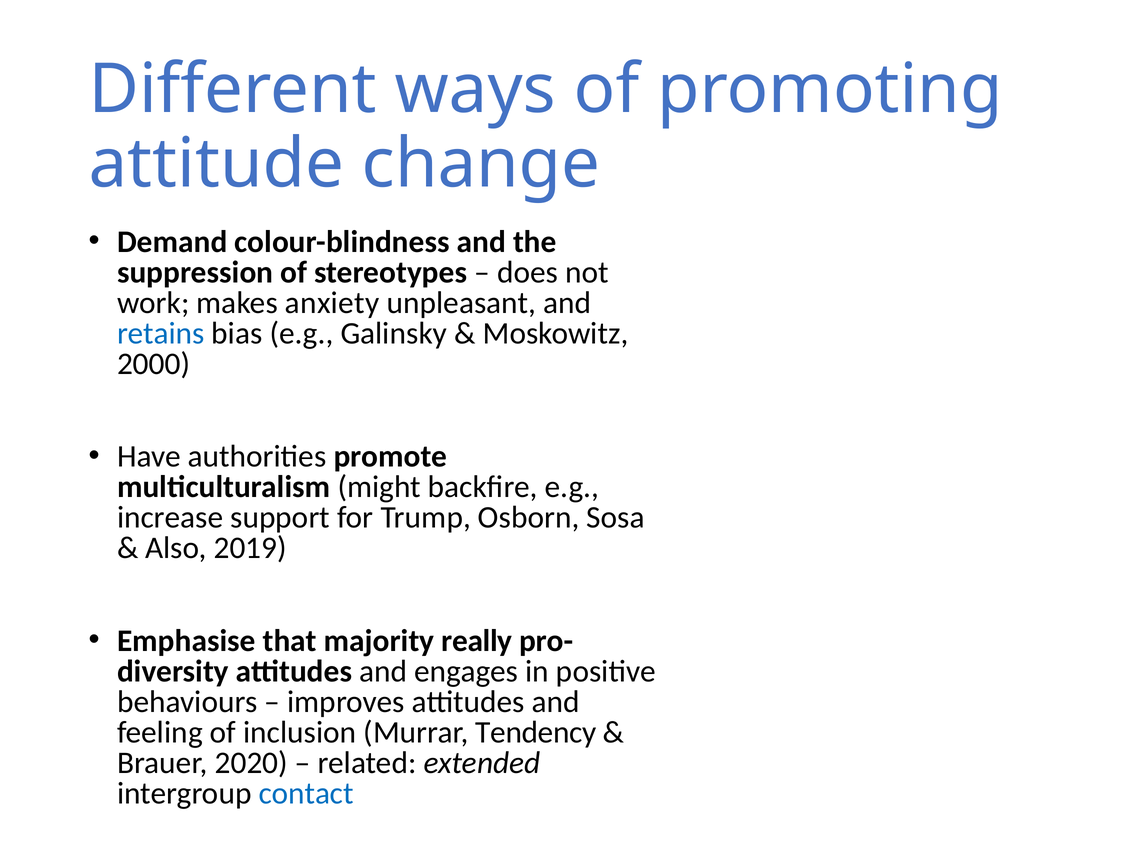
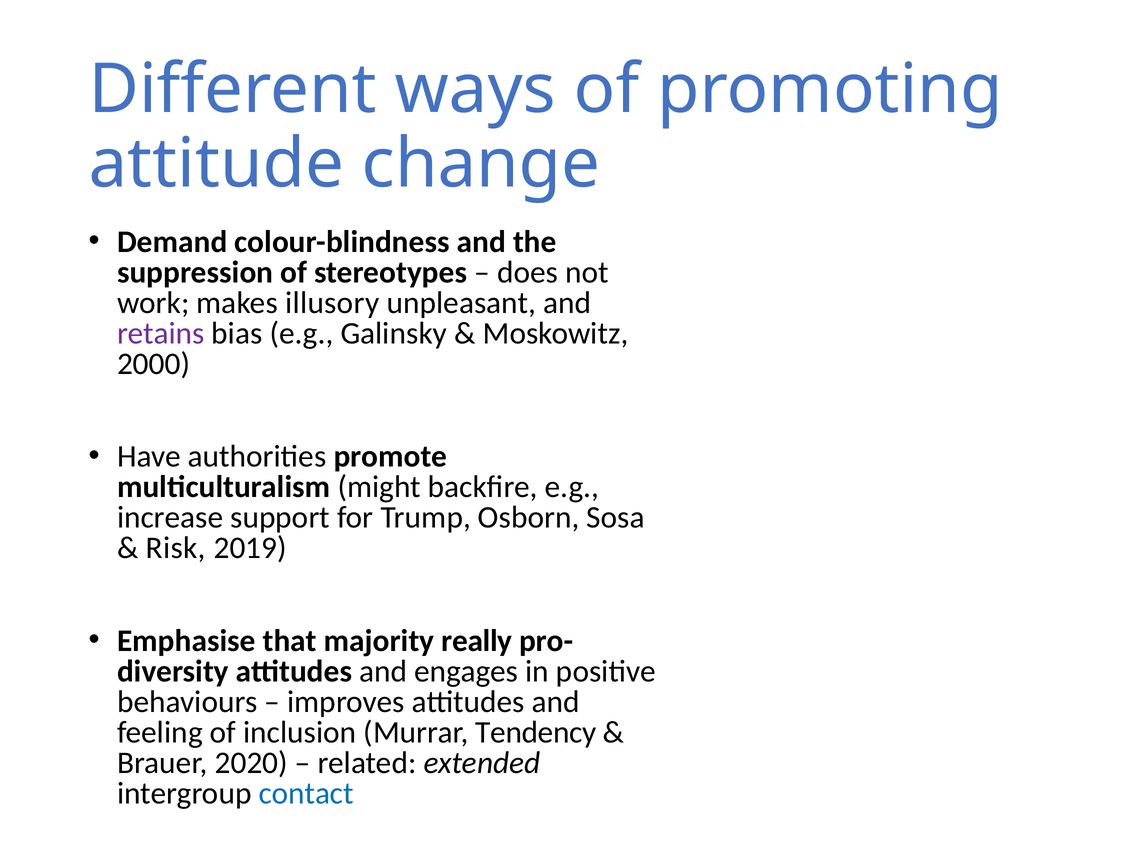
anxiety: anxiety -> illusory (332, 303)
retains colour: blue -> purple (161, 333)
Also: Also -> Risk (176, 548)
